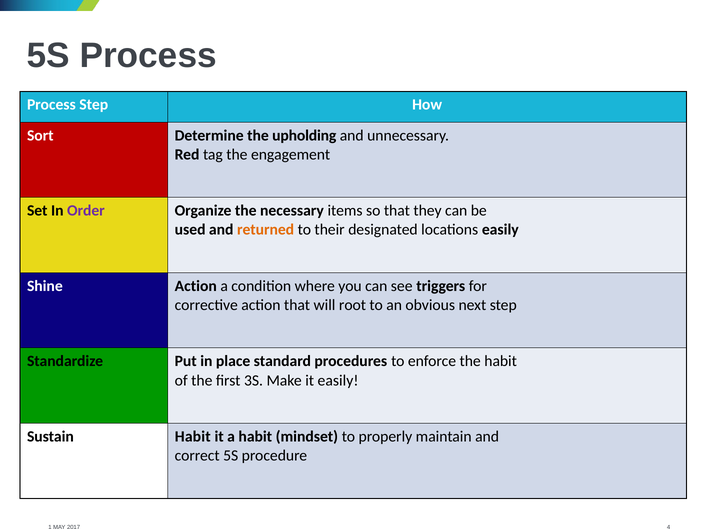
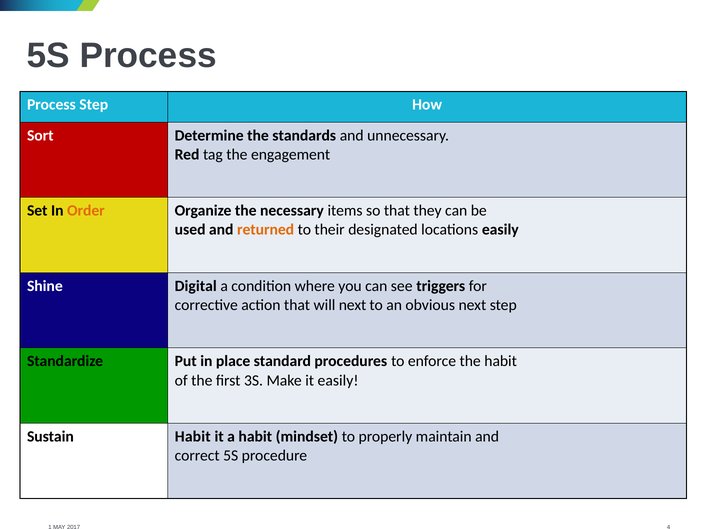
upholding: upholding -> standards (304, 135)
Order colour: purple -> orange (86, 211)
Shine Action: Action -> Digital (196, 286)
will root: root -> next (353, 305)
